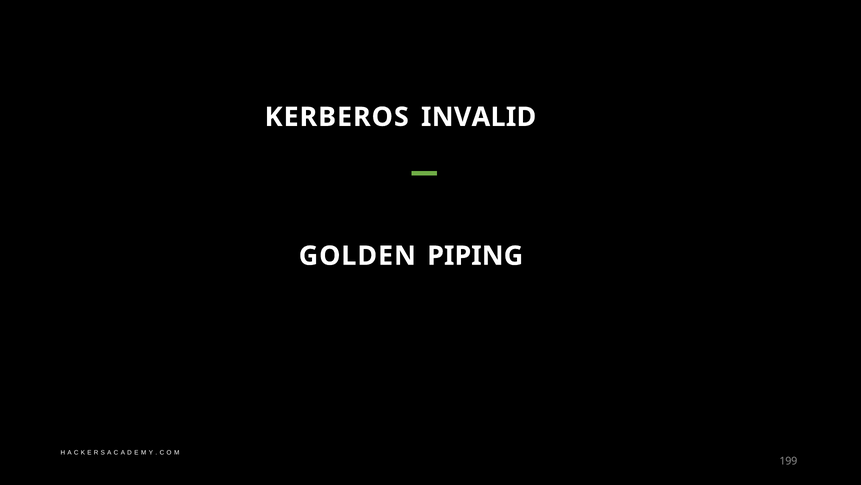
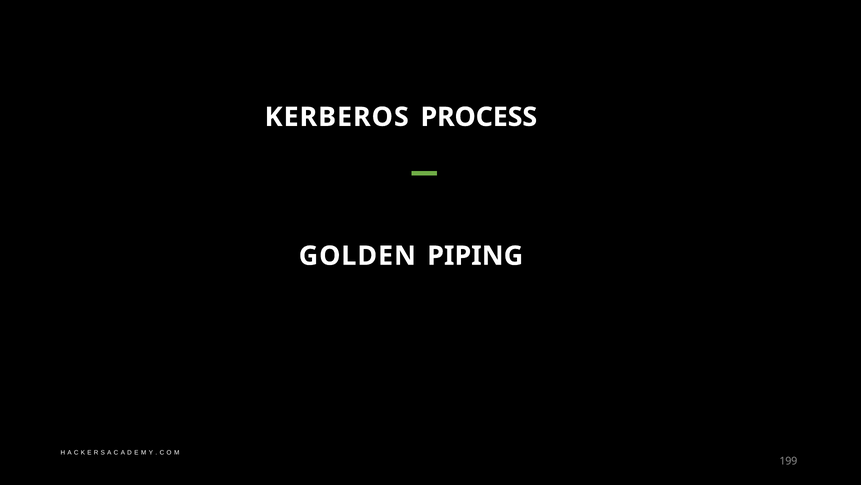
INVALID: INVALID -> PROCESS (479, 117)
